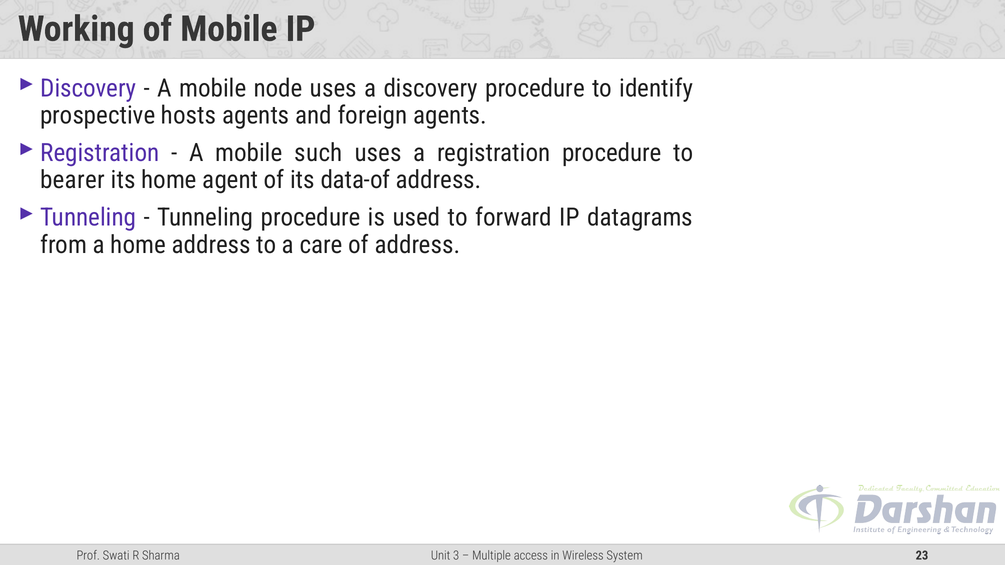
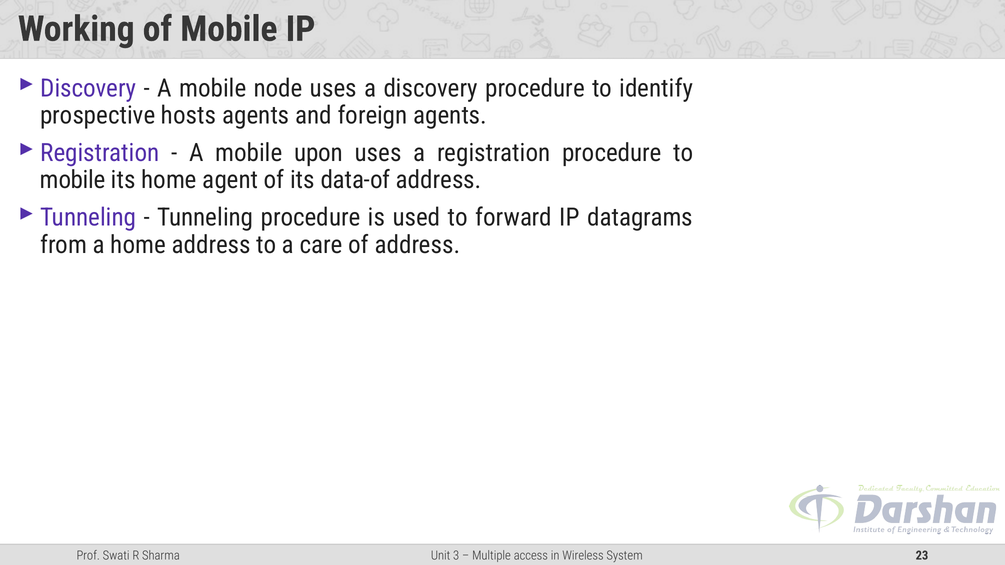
such: such -> upon (319, 153)
bearer: bearer -> mobile (73, 180)
